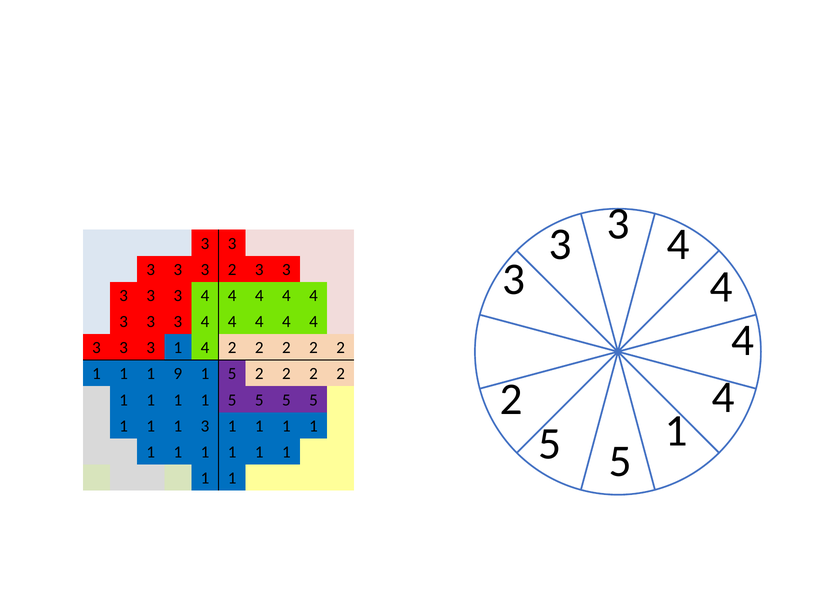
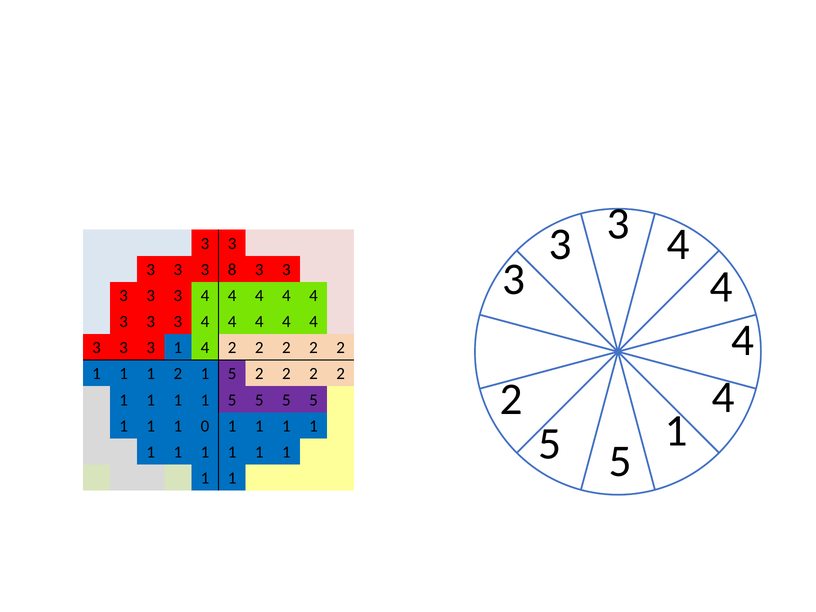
3 2: 2 -> 8 (232, 270)
1 9: 9 -> 2 (178, 374)
1 3: 3 -> 0 (205, 426)
